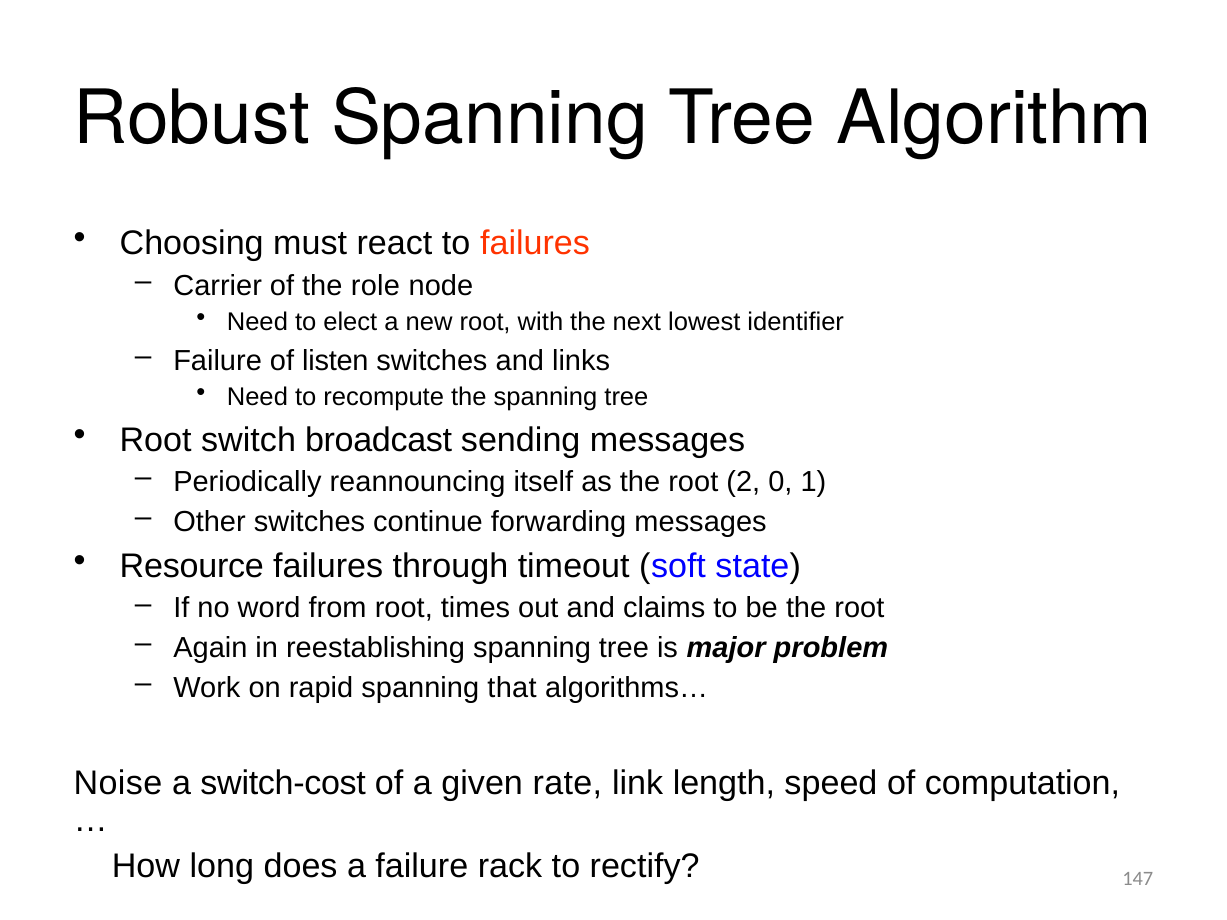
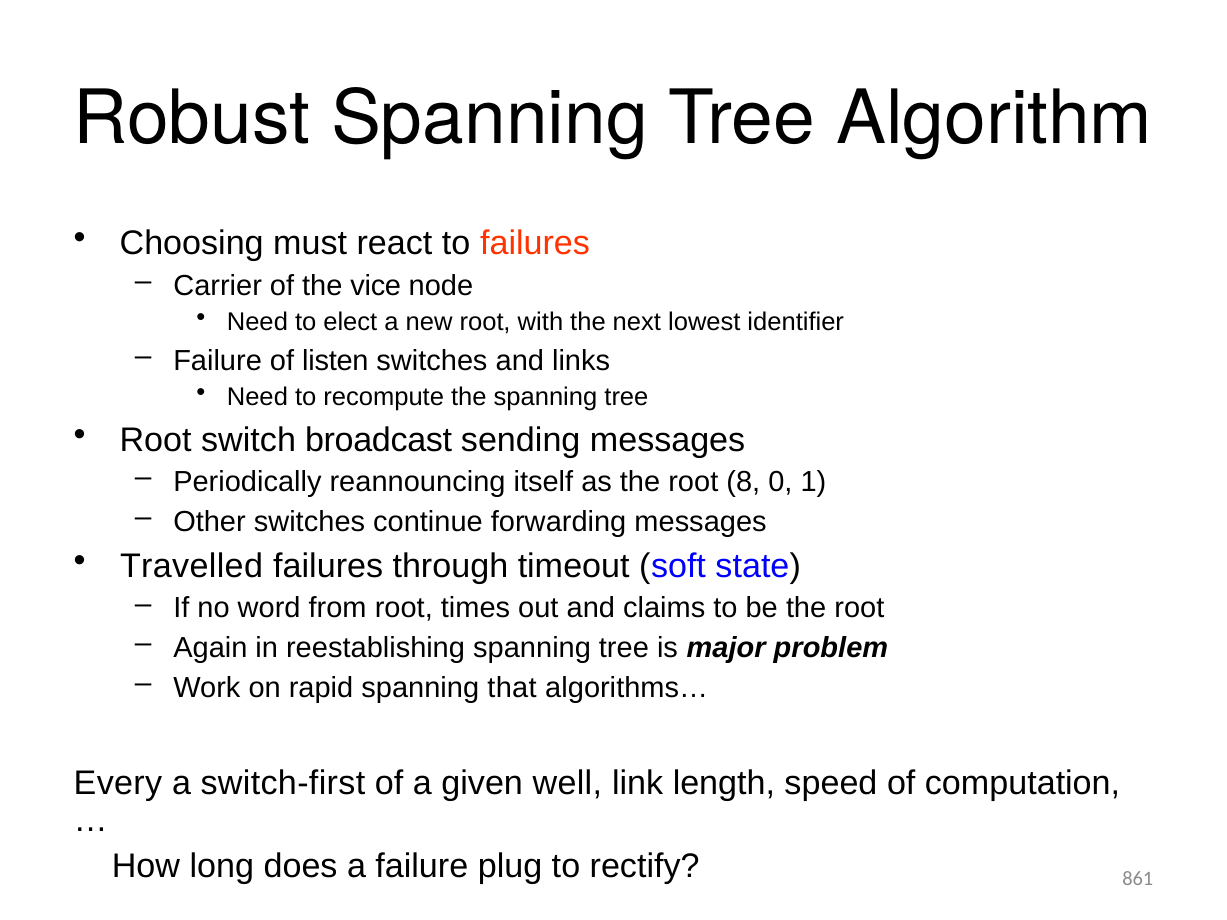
role: role -> vice (376, 286)
2: 2 -> 8 (743, 482)
Resource: Resource -> Travelled (191, 566)
Noise: Noise -> Every (118, 784)
switch-cost: switch-cost -> switch-first (283, 784)
rate: rate -> well (567, 784)
rack: rack -> plug (510, 867)
147: 147 -> 861 (1138, 879)
